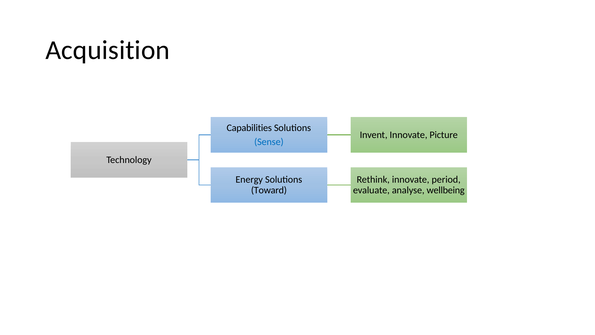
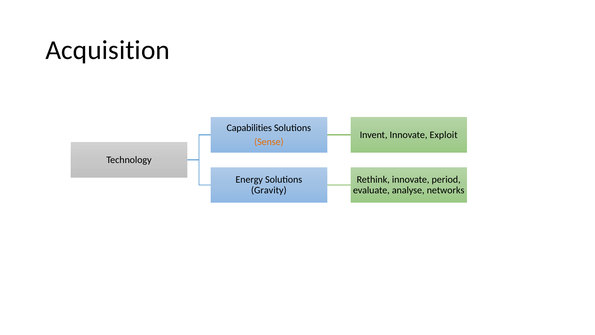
Picture: Picture -> Exploit (444, 135)
Sense colour: blue -> orange (269, 142)
Toward: Toward -> Gravity (269, 190)
wellbeing: wellbeing -> networks (446, 190)
